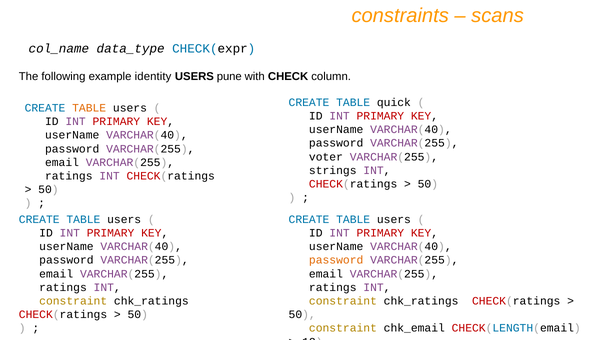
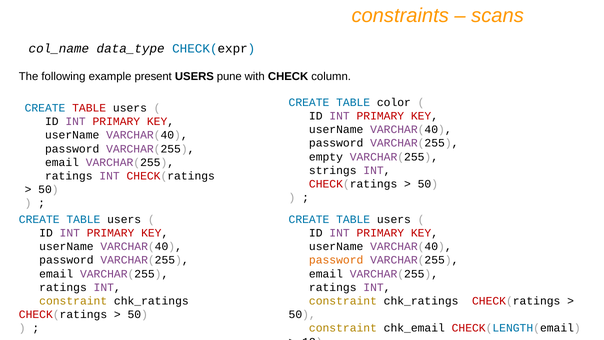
identity: identity -> present (153, 76)
quick: quick -> color (394, 102)
TABLE colour: orange -> red (89, 108)
voter: voter -> empty (326, 157)
